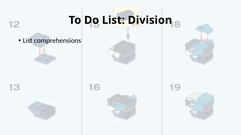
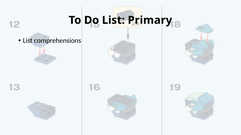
Division: Division -> Primary (150, 20)
